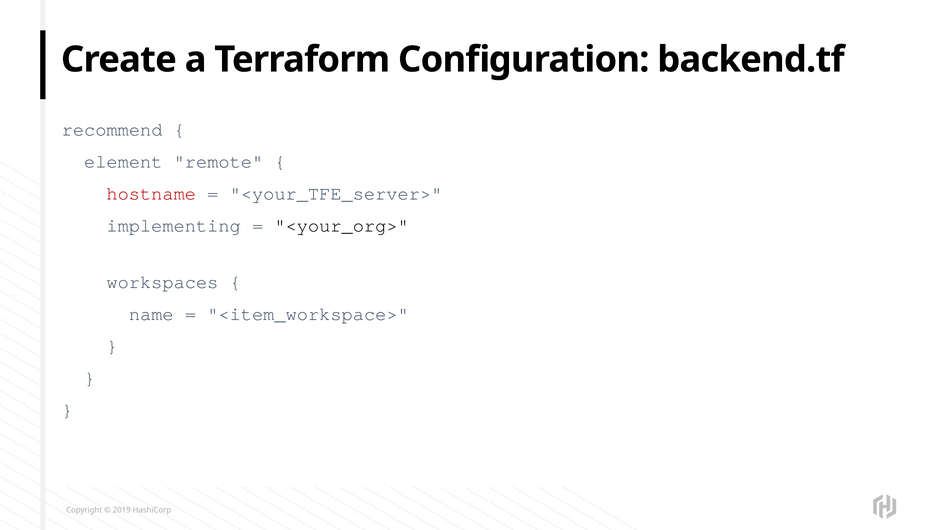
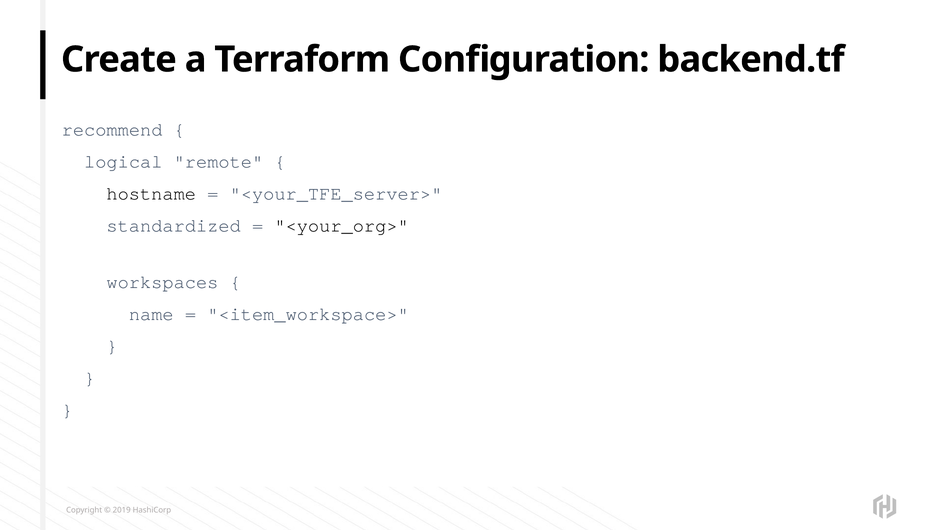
element: element -> logical (123, 162)
hostname colour: red -> black (151, 194)
implementing: implementing -> standardized (174, 225)
